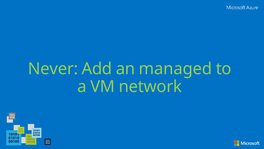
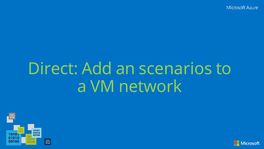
Never: Never -> Direct (53, 69)
managed: managed -> scenarios (175, 69)
